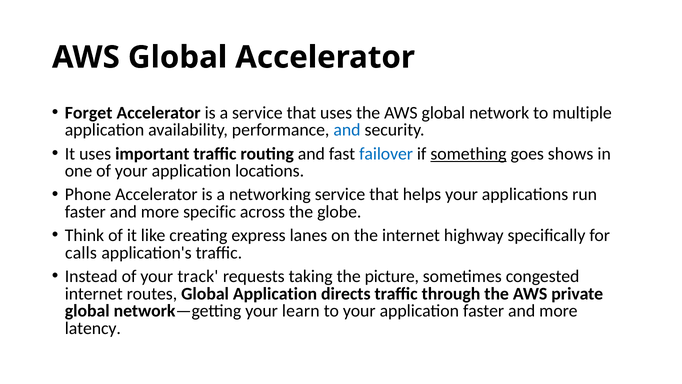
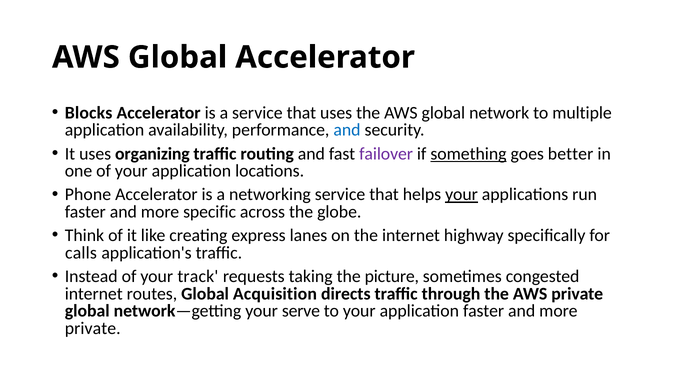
Forget: Forget -> Blocks (89, 113)
important: important -> organizing (152, 154)
failover colour: blue -> purple (386, 154)
shows: shows -> better (571, 154)
your underline: none -> present (461, 194)
Global Application: Application -> Acquisition (275, 293)
learn: learn -> serve (301, 311)
latency: latency -> private (93, 328)
